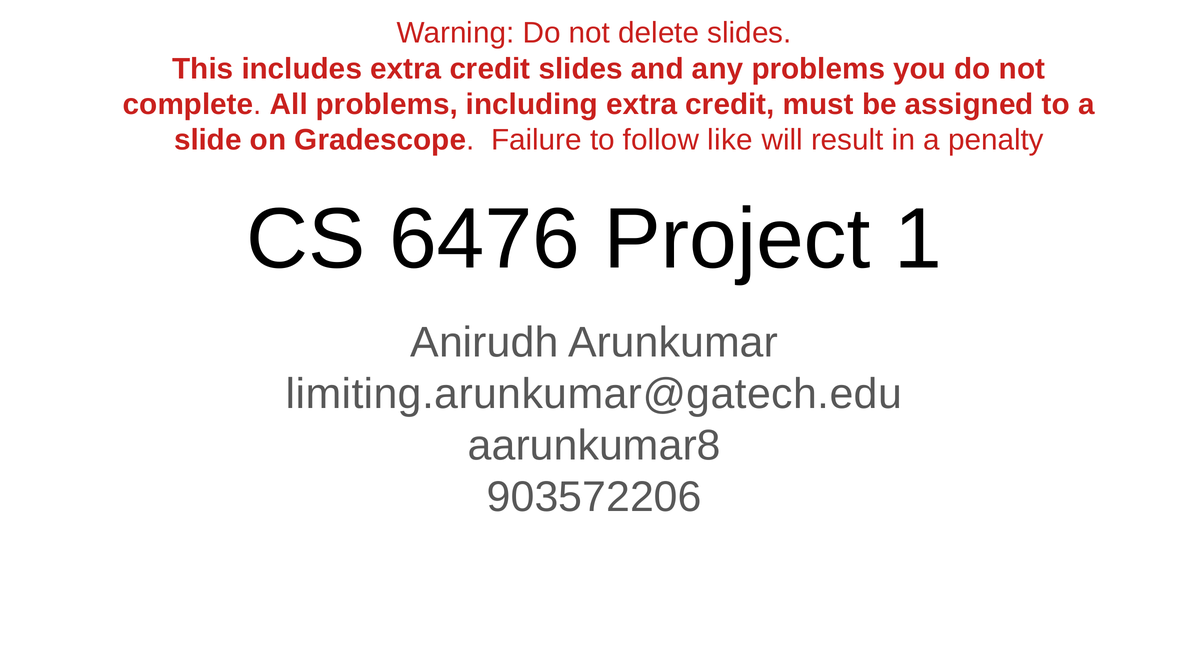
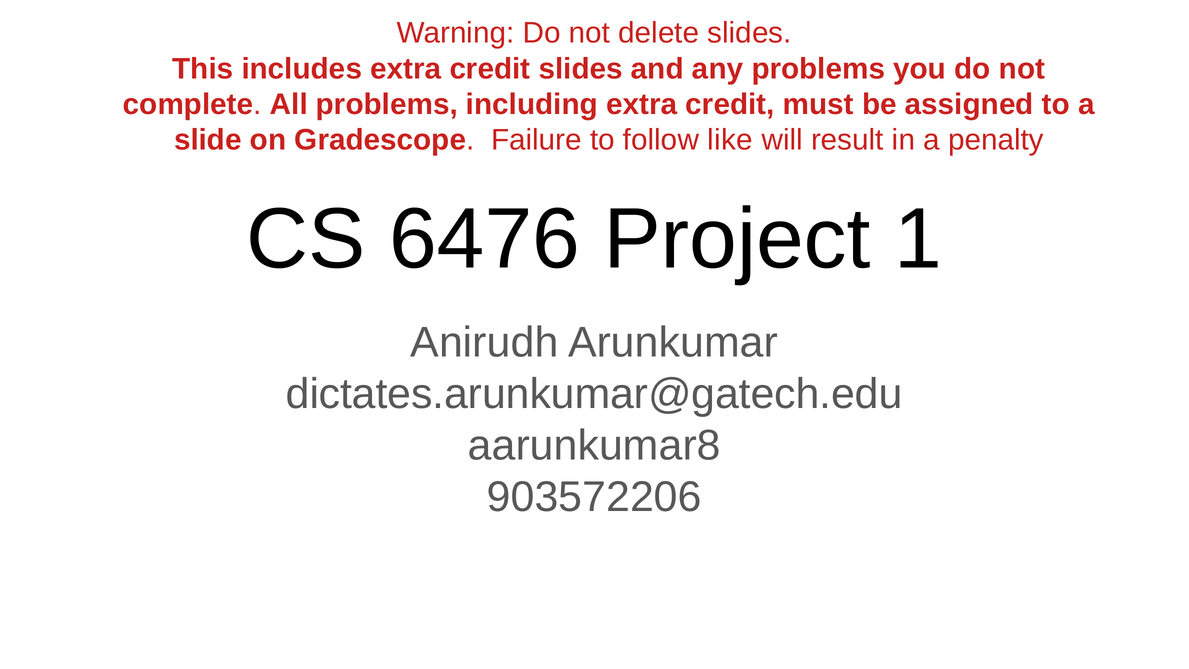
limiting.arunkumar@gatech.edu: limiting.arunkumar@gatech.edu -> dictates.arunkumar@gatech.edu (594, 394)
